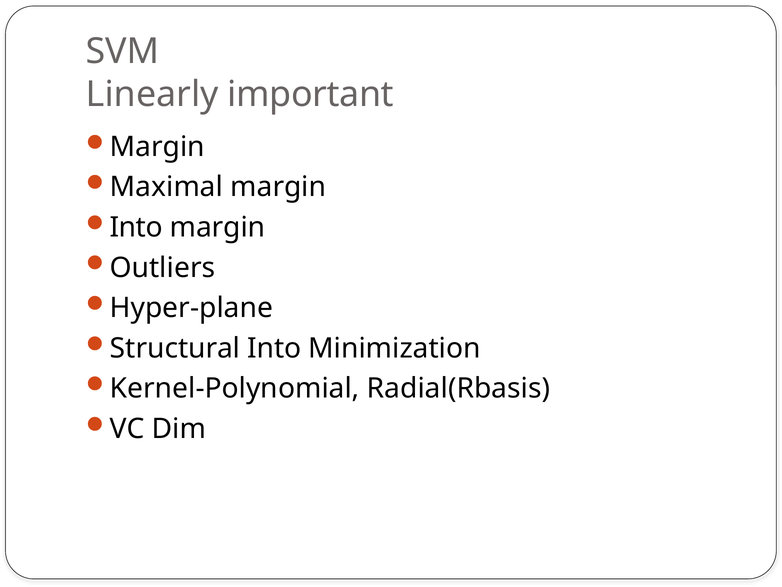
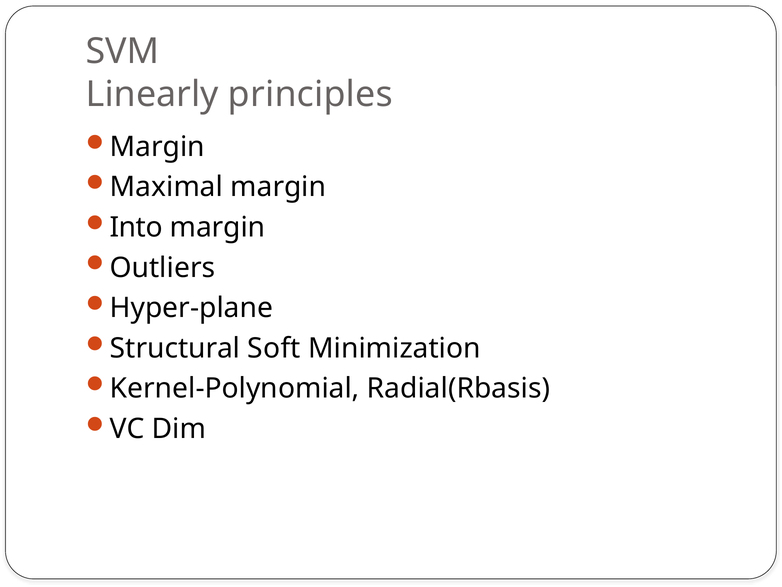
important: important -> principles (310, 94)
Structural Into: Into -> Soft (274, 348)
